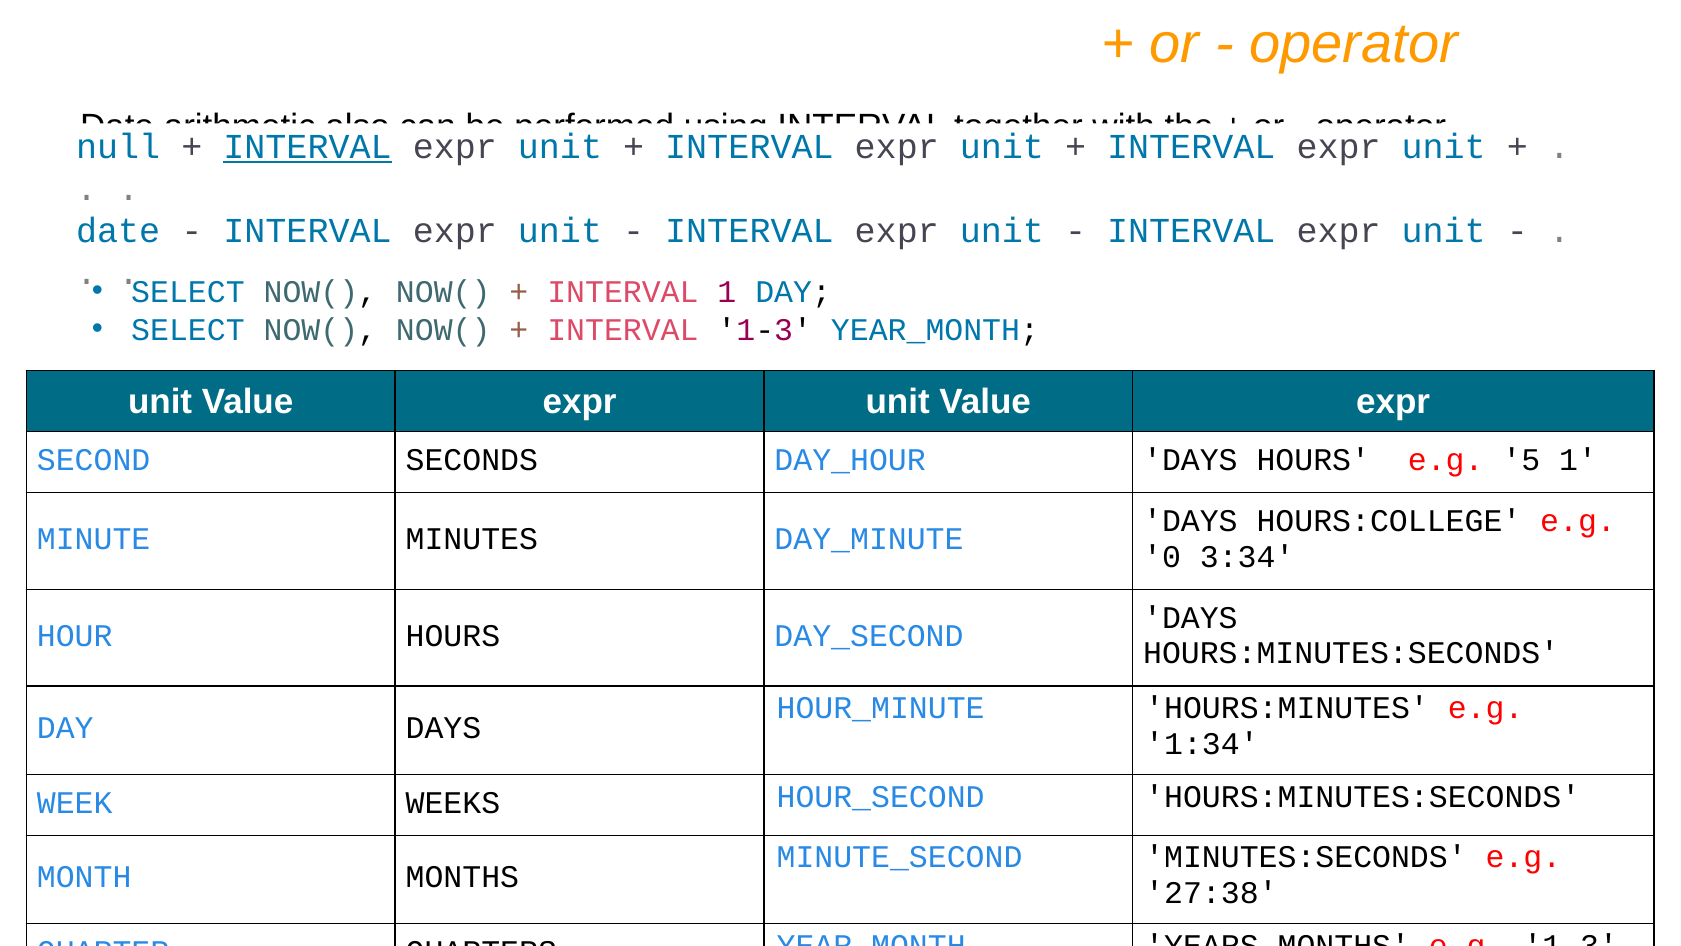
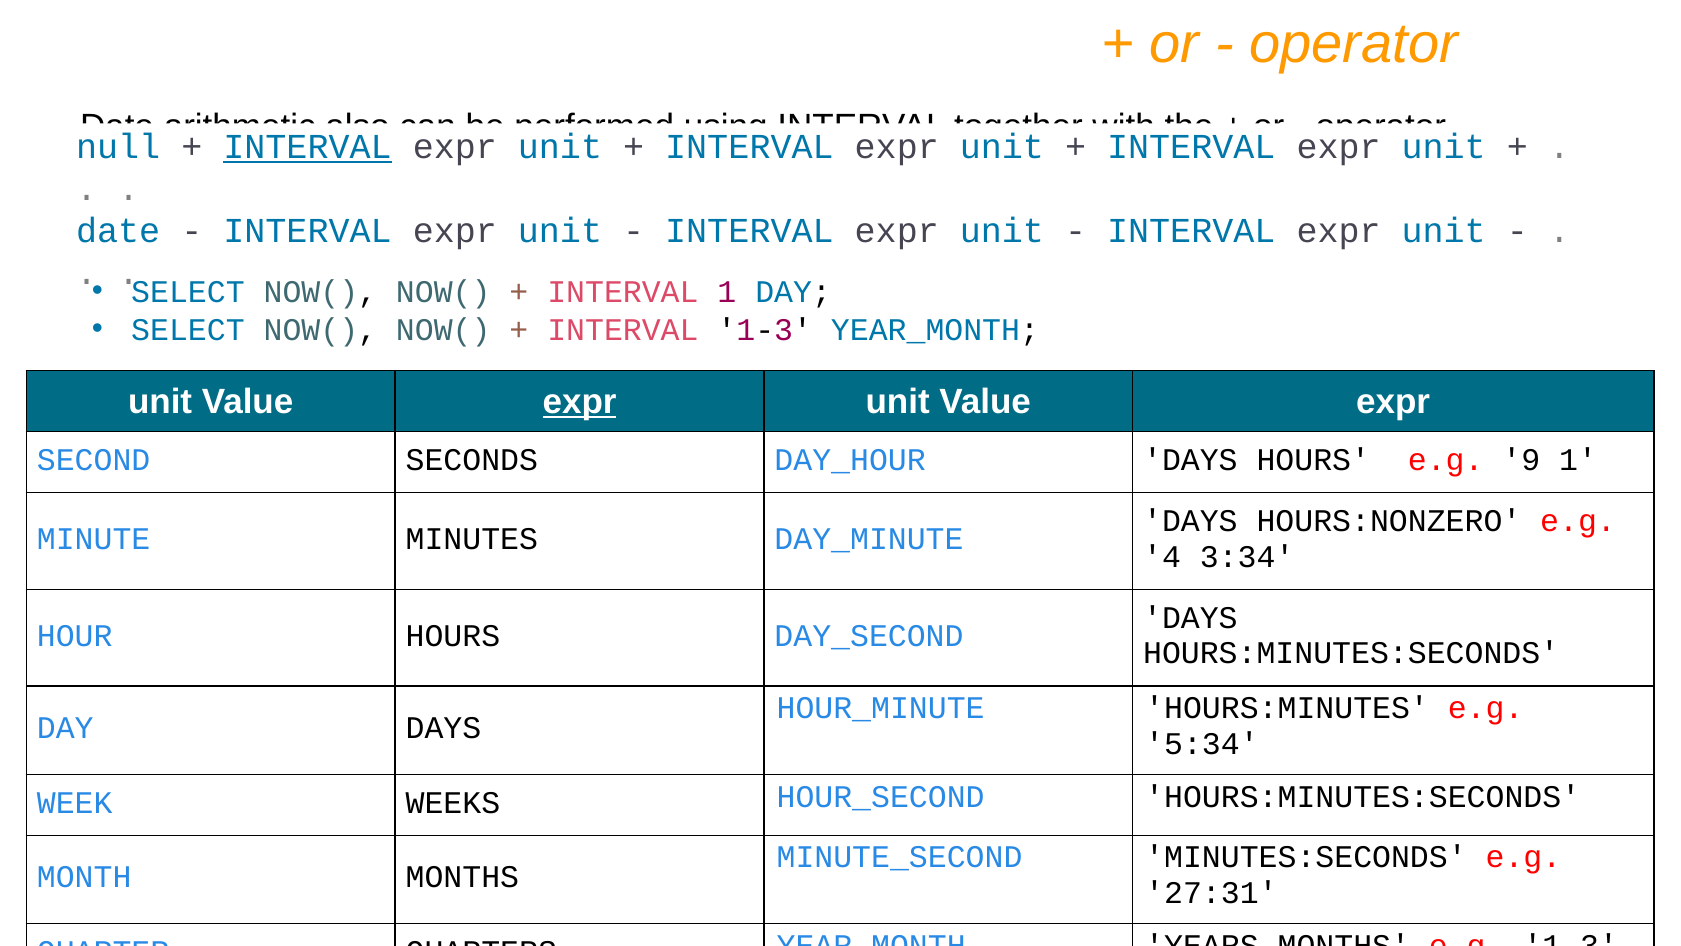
expr underline: none -> present (580, 402)
5: 5 -> 9 (1521, 460)
HOURS:COLLEGE: HOURS:COLLEGE -> HOURS:NONZERO (1389, 521)
0: 0 -> 4 (1162, 557)
1:34: 1:34 -> 5:34 (1202, 744)
27:38: 27:38 -> 27:31 (1211, 893)
